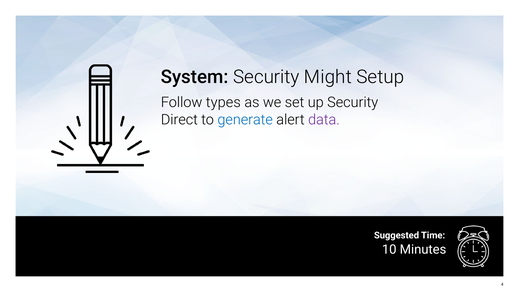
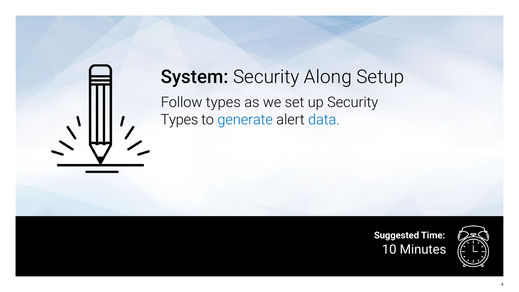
Might: Might -> Along (328, 77)
Direct: Direct -> Types (179, 120)
data colour: purple -> blue (324, 120)
